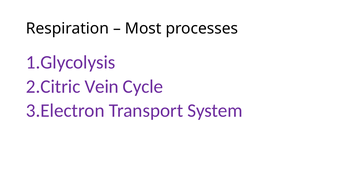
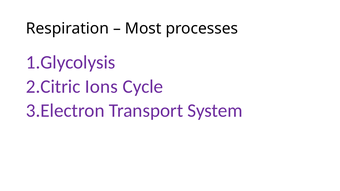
Vein: Vein -> Ions (101, 87)
